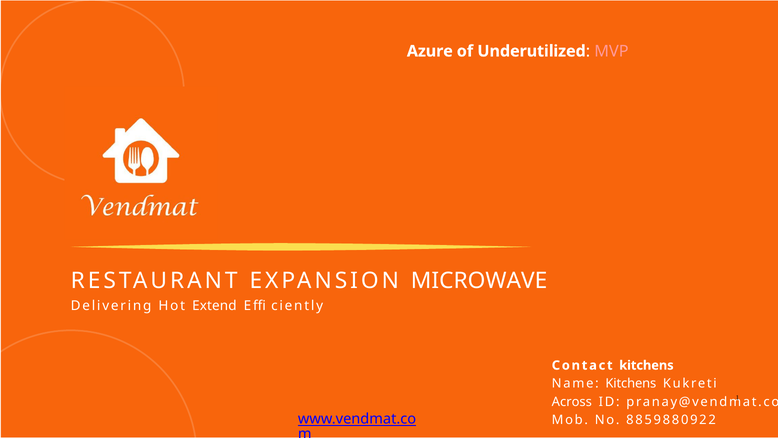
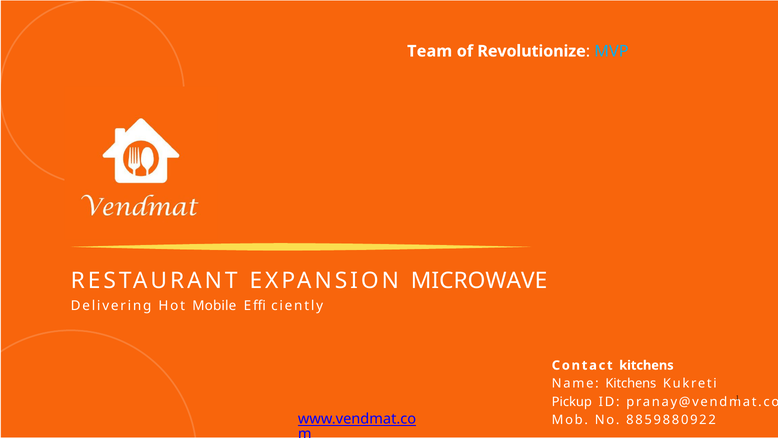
Azure: Azure -> Team (430, 51)
Underutilized: Underutilized -> Revolutionize (532, 51)
MVP colour: pink -> light blue (611, 51)
Extend: Extend -> Mobile (214, 305)
Across: Across -> Pickup (572, 401)
